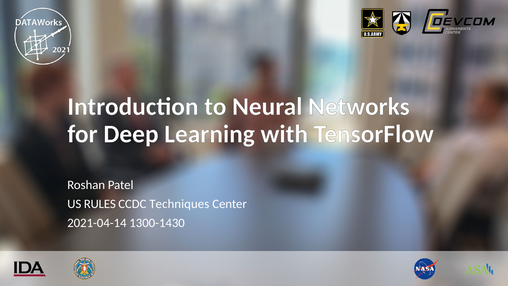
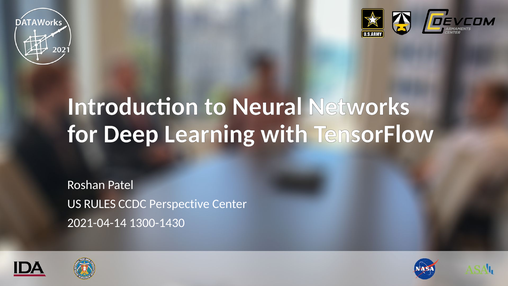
Techniques: Techniques -> Perspective (179, 204)
